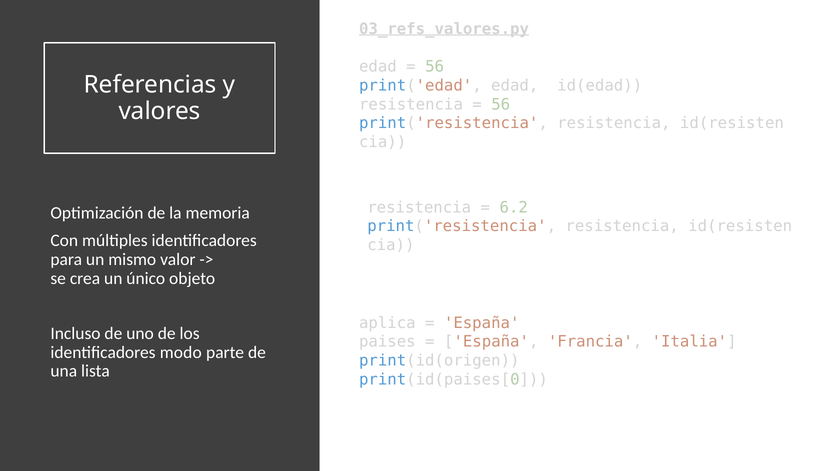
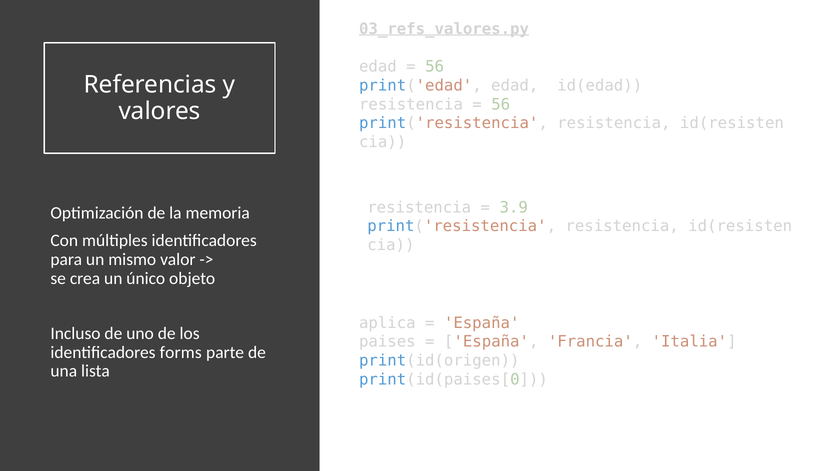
6.2: 6.2 -> 3.9 (514, 207)
modo: modo -> forms (181, 352)
